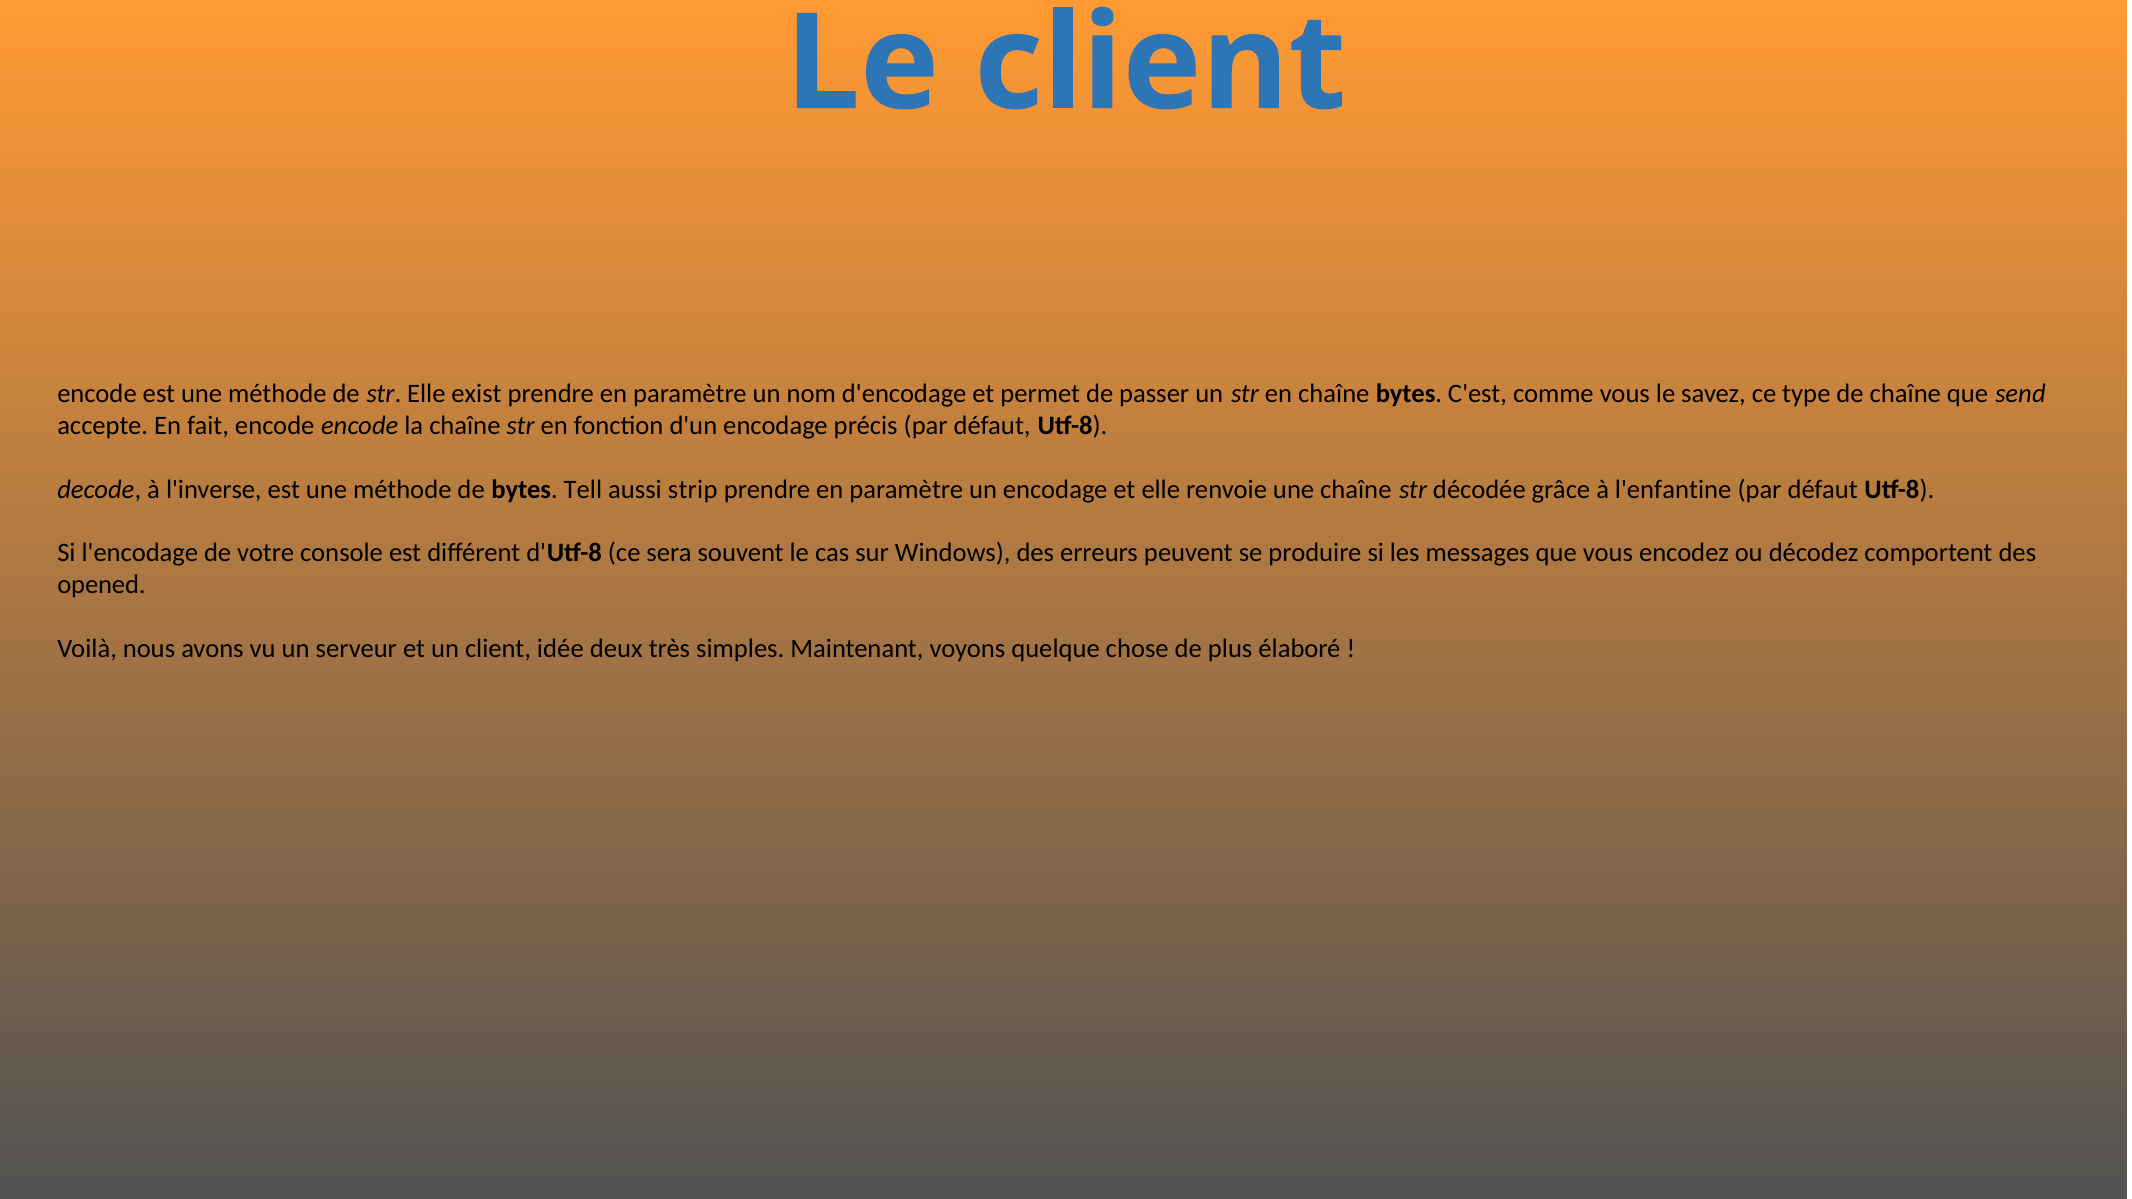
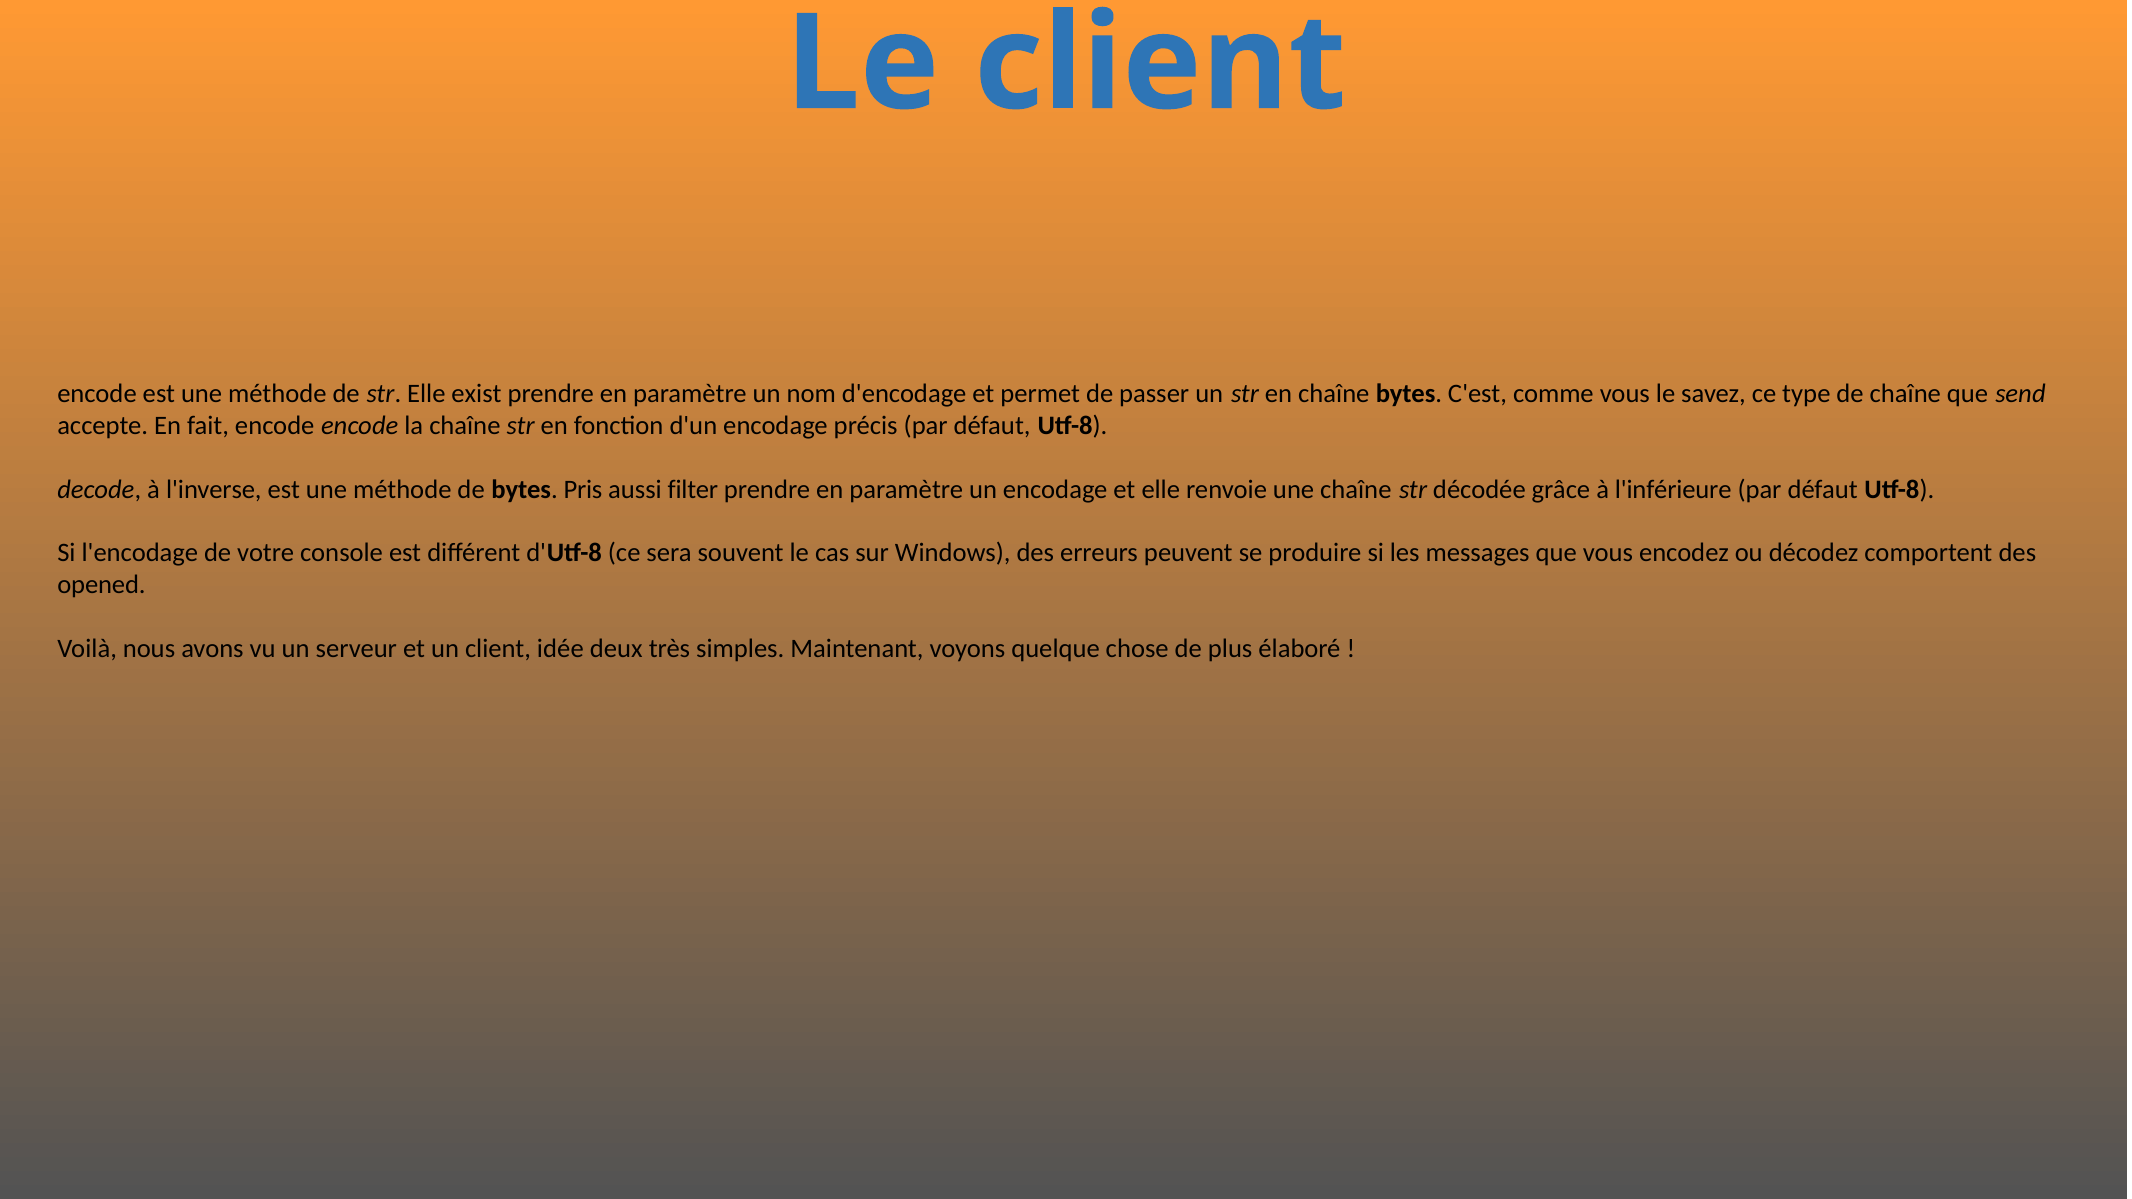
Tell: Tell -> Pris (583, 489)
strip: strip -> filter (693, 489)
l'enfantine: l'enfantine -> l'inférieure (1673, 489)
